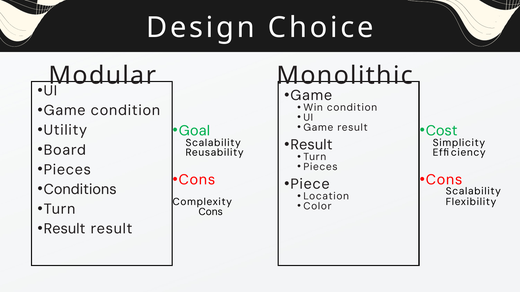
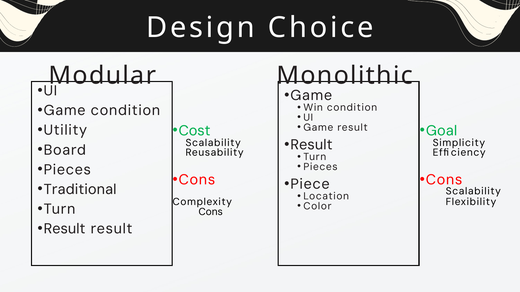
Goal: Goal -> Cost (195, 131)
Cost: Cost -> Goal (442, 131)
Conditions: Conditions -> Traditional (80, 190)
